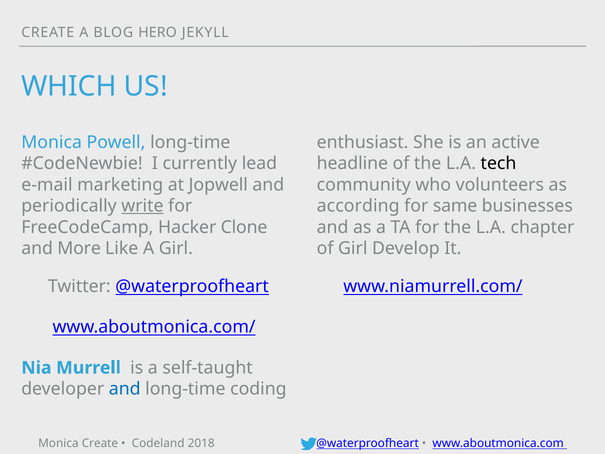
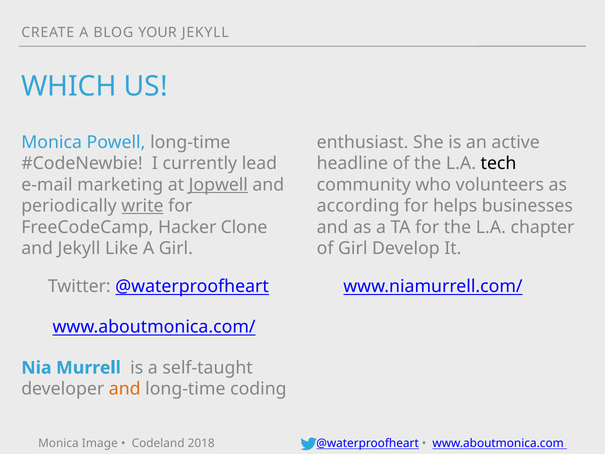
HERO: HERO -> YOUR (157, 33)
Jopwell underline: none -> present (218, 185)
same: same -> helps (455, 206)
and More: More -> Jekyll (79, 249)
and colour: blue -> orange (125, 389)
Monica Create: Create -> Image (100, 443)
